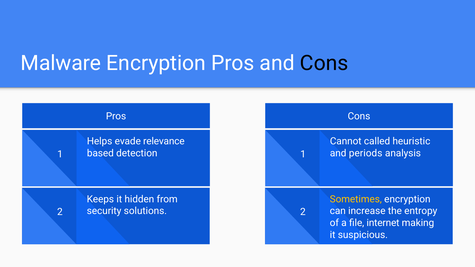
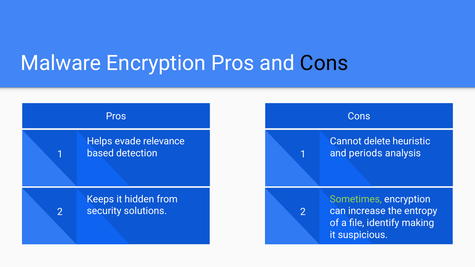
called: called -> delete (377, 141)
Sometimes colour: yellow -> light green (356, 199)
internet: internet -> identify (383, 223)
